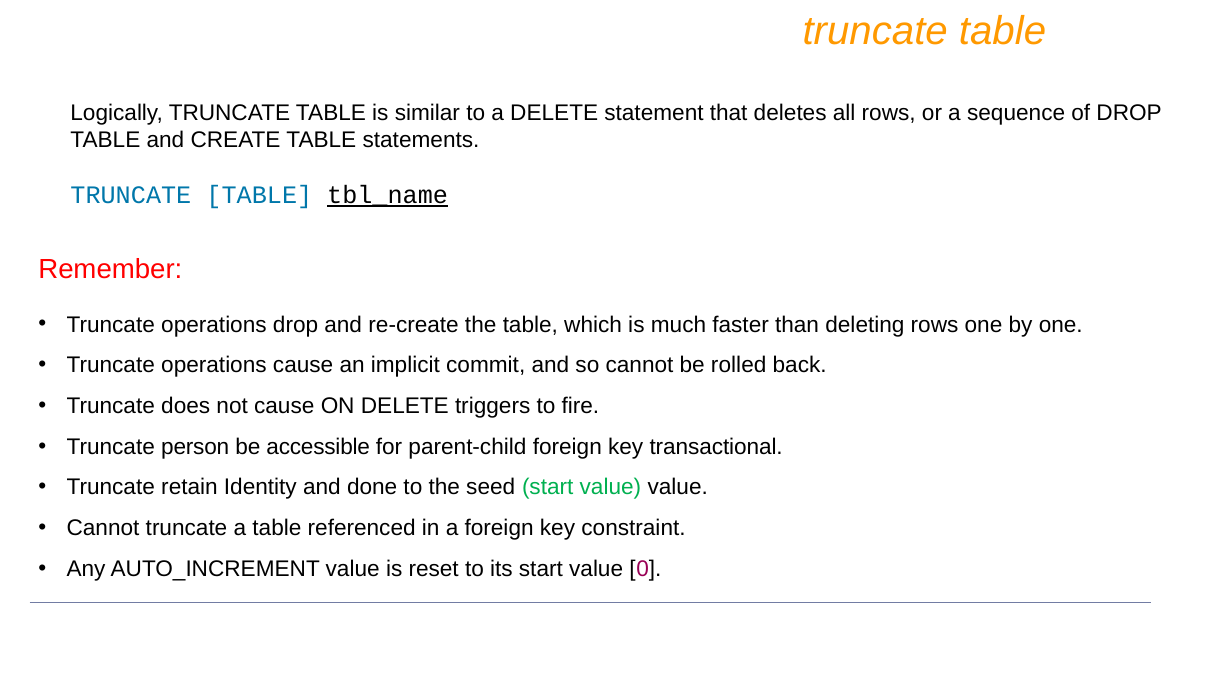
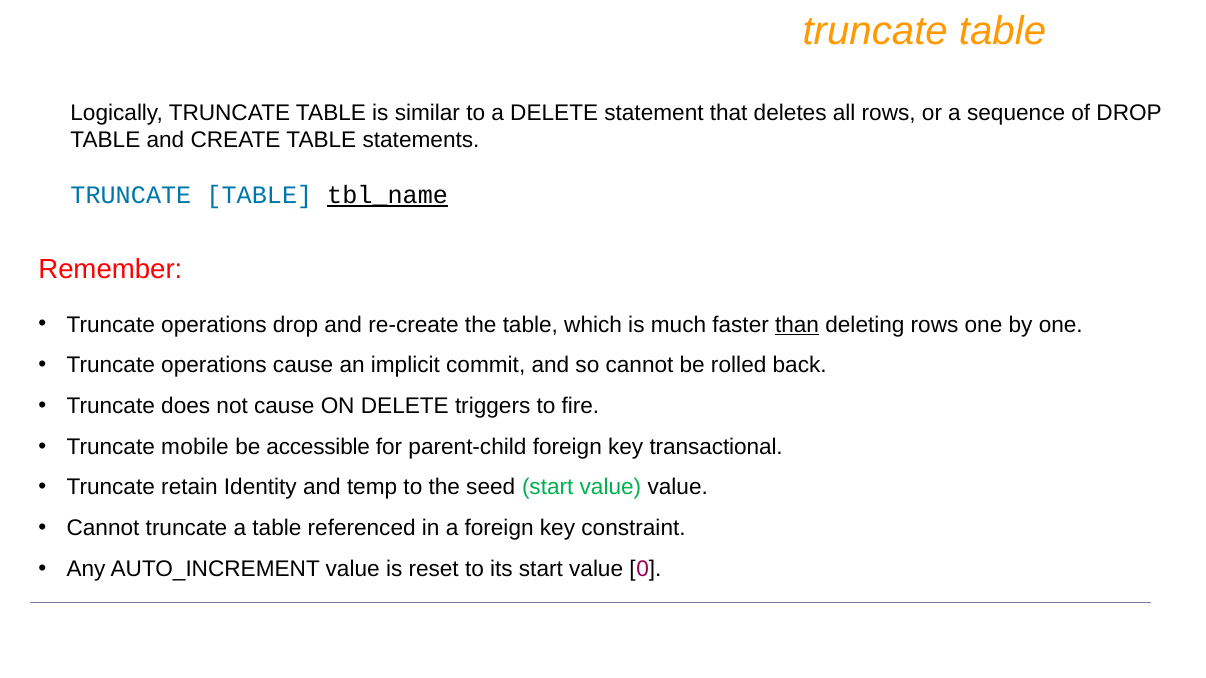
than underline: none -> present (797, 325)
person: person -> mobile (195, 447)
done: done -> temp (372, 488)
